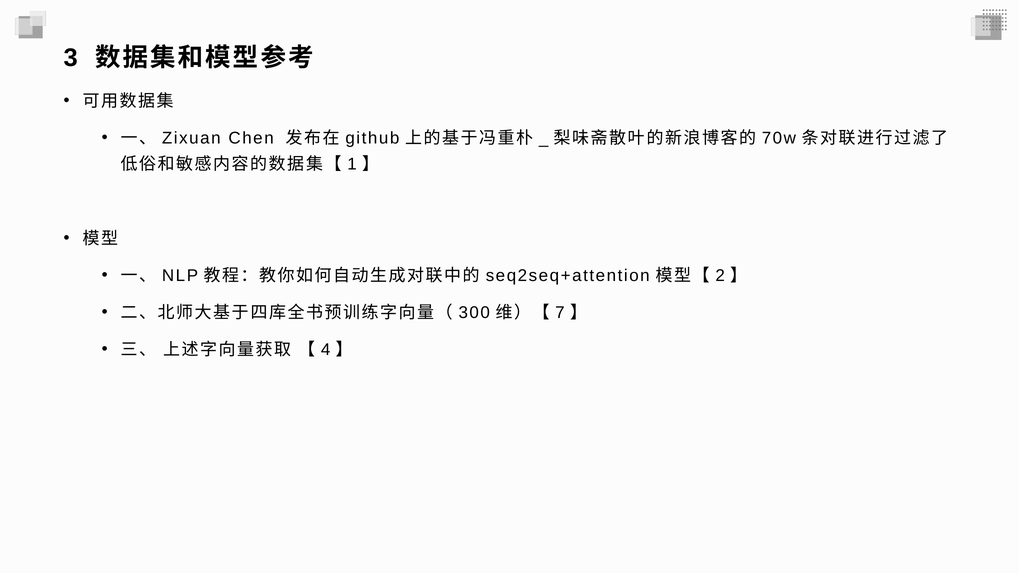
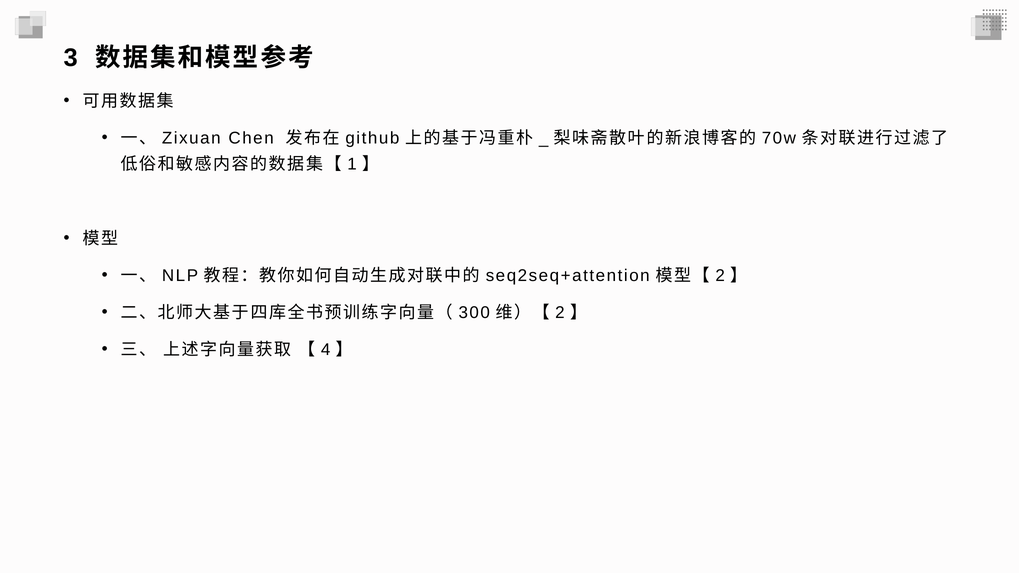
7: 7 -> 2 (560, 313)
